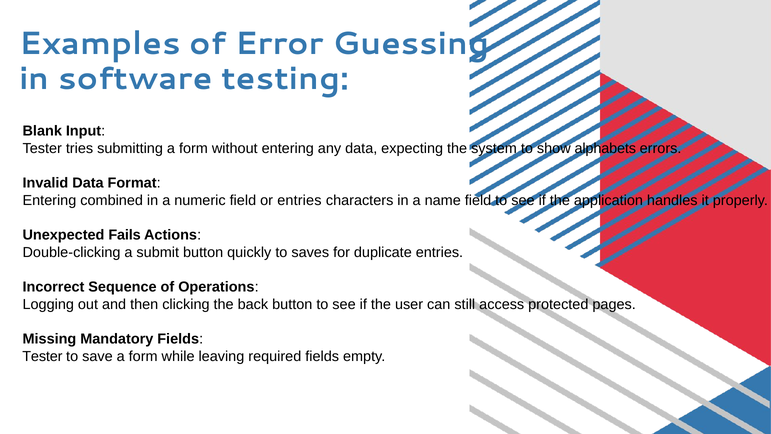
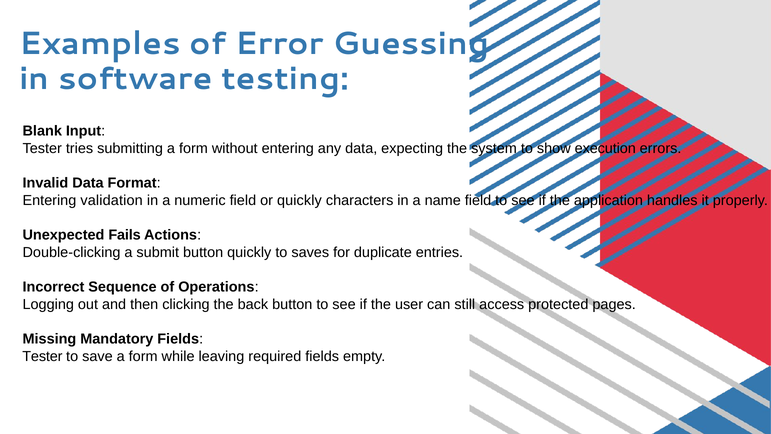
alphabets: alphabets -> execution (605, 148)
combined: combined -> validation (112, 200)
or entries: entries -> quickly (299, 200)
